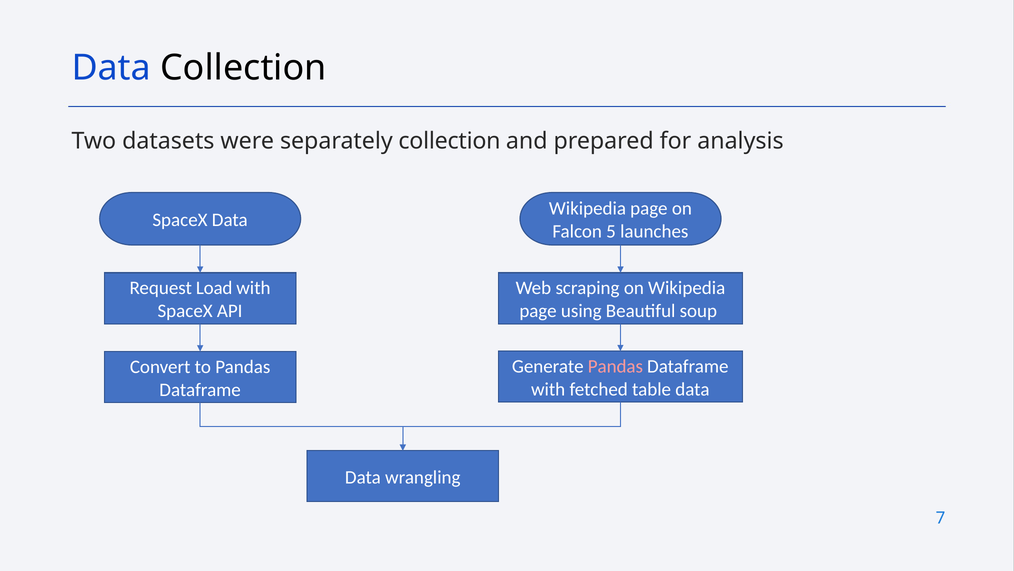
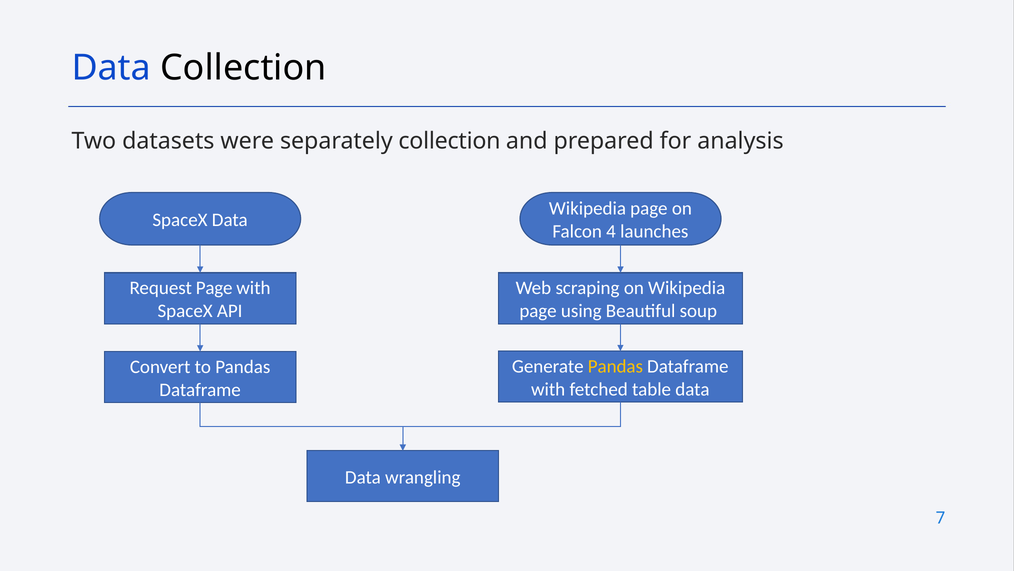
5: 5 -> 4 (611, 231)
Request Load: Load -> Page (214, 288)
Pandas colour: pink -> yellow (615, 366)
